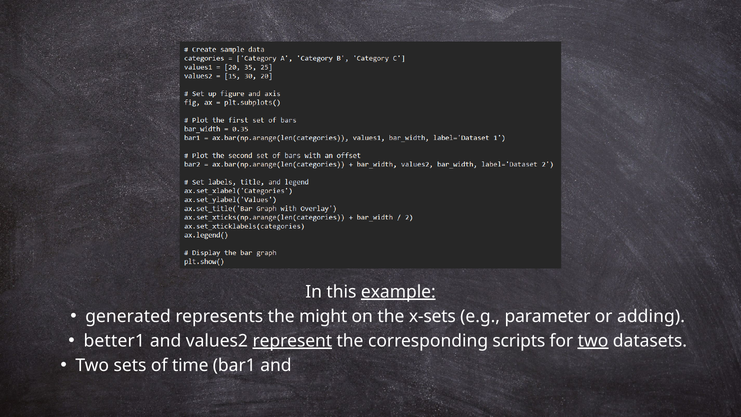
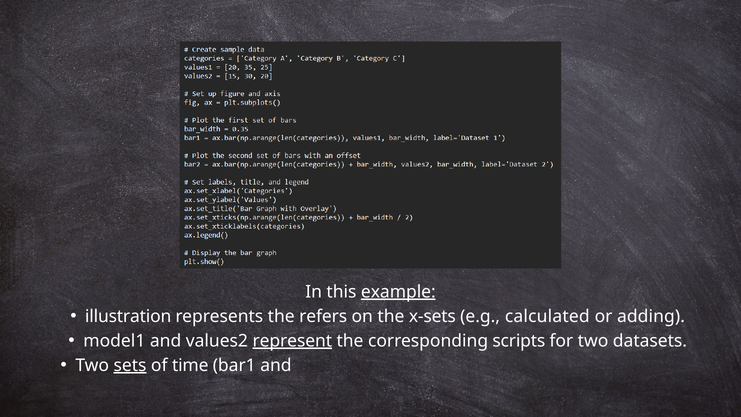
generated: generated -> illustration (128, 316)
might: might -> refers (323, 316)
parameter: parameter -> calculated (547, 316)
better1: better1 -> model1 (114, 341)
two underline: present -> none (593, 341)
sets underline: none -> present (130, 365)
